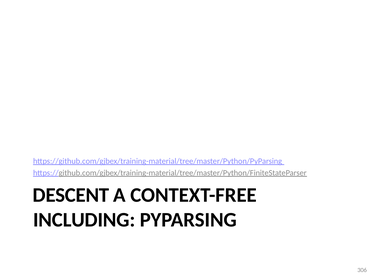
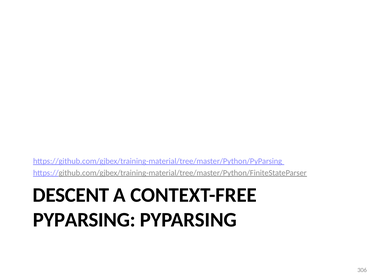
INCLUDING: INCLUDING -> PYPARSING (84, 220)
